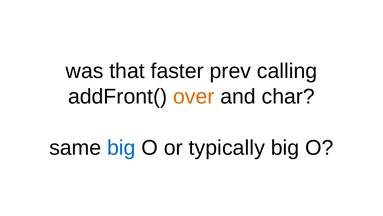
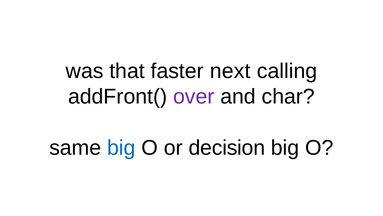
prev: prev -> next (230, 71)
over colour: orange -> purple (194, 96)
typically: typically -> decision (227, 147)
